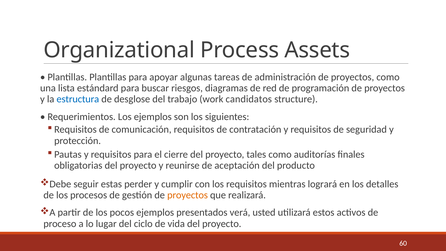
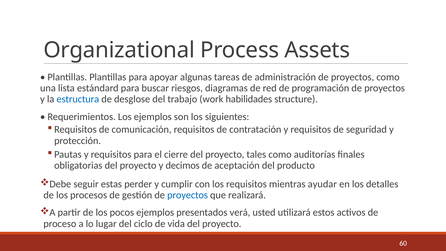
candidatos: candidatos -> habilidades (249, 99)
reunirse: reunirse -> decimos (183, 165)
logrará: logrará -> ayudar (322, 184)
proyectos colour: orange -> blue (188, 195)
